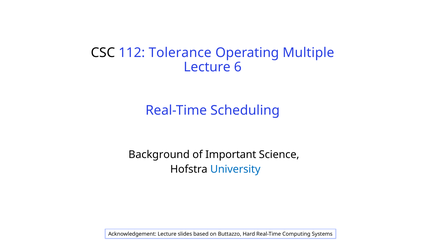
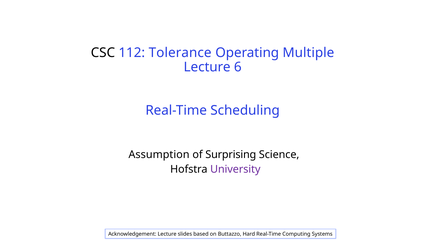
Background: Background -> Assumption (159, 154)
Important: Important -> Surprising (231, 154)
University colour: blue -> purple (235, 169)
